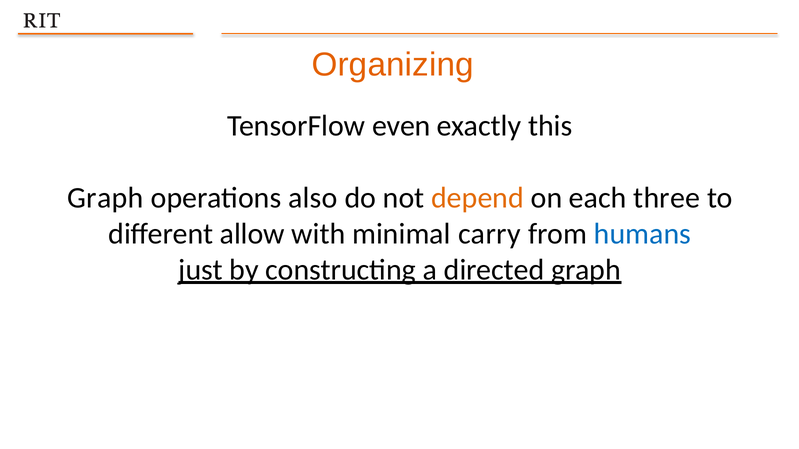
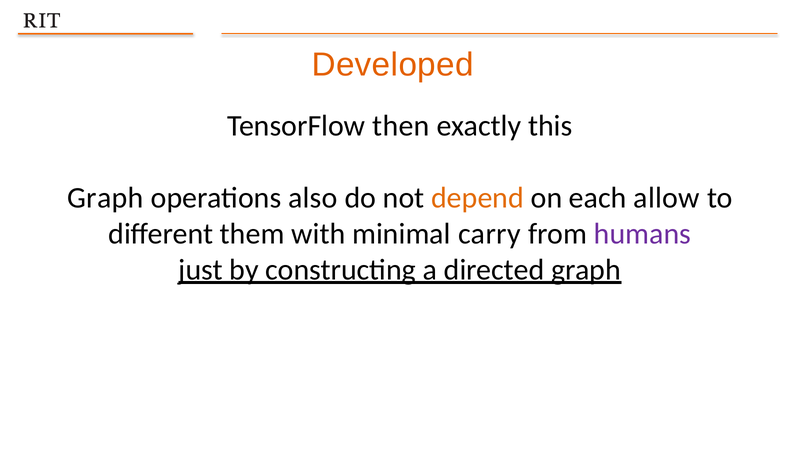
Organizing: Organizing -> Developed (393, 65)
even: even -> then (401, 126)
three: three -> allow (667, 198)
allow: allow -> them (252, 234)
humans colour: blue -> purple (642, 234)
